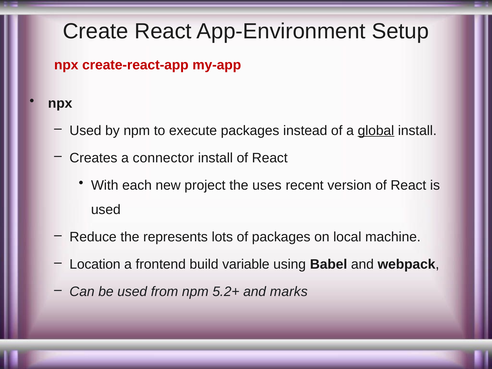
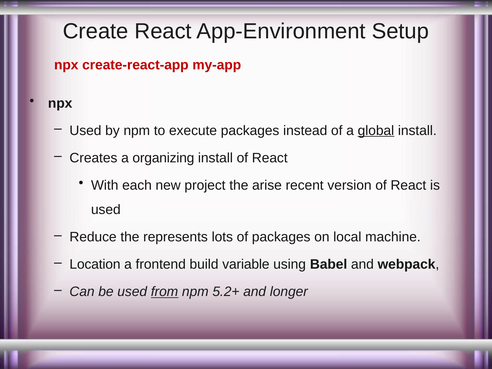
connector: connector -> organizing (163, 158)
uses: uses -> arise (267, 185)
from underline: none -> present (165, 292)
marks: marks -> longer (289, 292)
